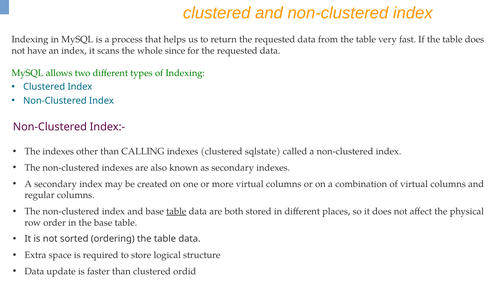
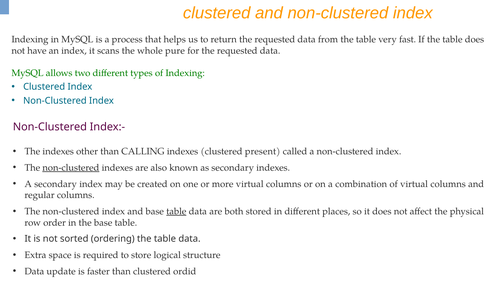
since: since -> pure (175, 51)
sqlstate: sqlstate -> present (263, 151)
non-clustered underline: none -> present (71, 168)
